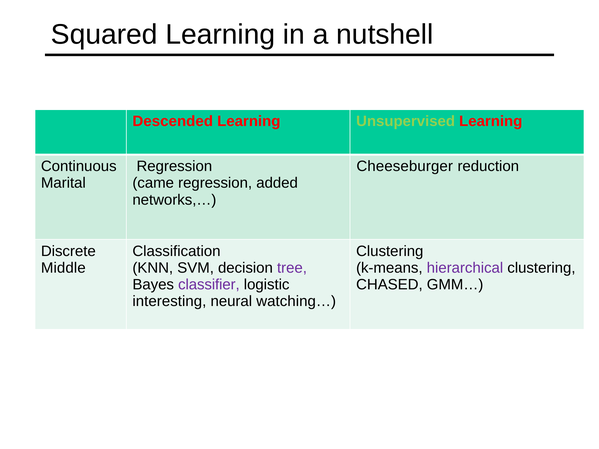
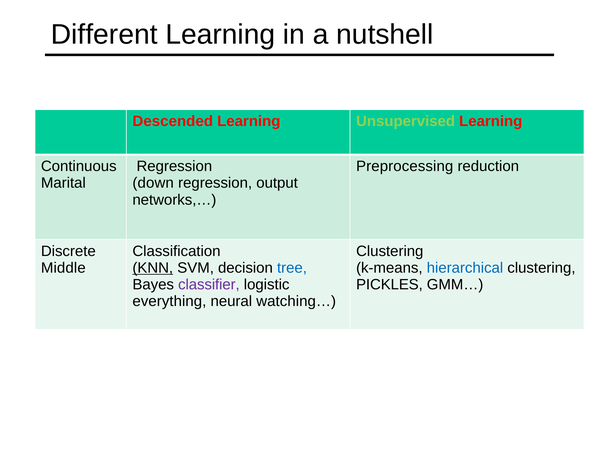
Squared: Squared -> Different (104, 34)
Cheeseburger: Cheeseburger -> Preprocessing (405, 166)
came: came -> down (153, 183)
added: added -> output (277, 183)
KNN underline: none -> present (153, 268)
tree colour: purple -> blue (292, 268)
hierarchical colour: purple -> blue (465, 268)
CHASED: CHASED -> PICKLES (389, 285)
interesting: interesting -> everything (169, 302)
